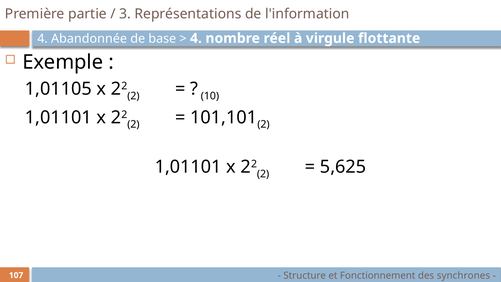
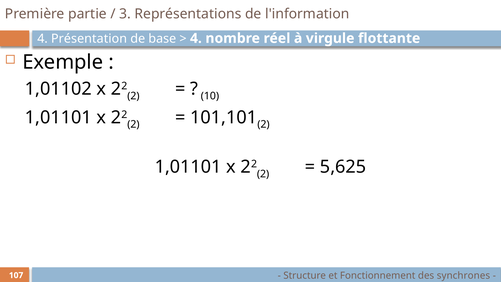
Abandonnée: Abandonnée -> Présentation (89, 39)
1,01105: 1,01105 -> 1,01102 (58, 89)
